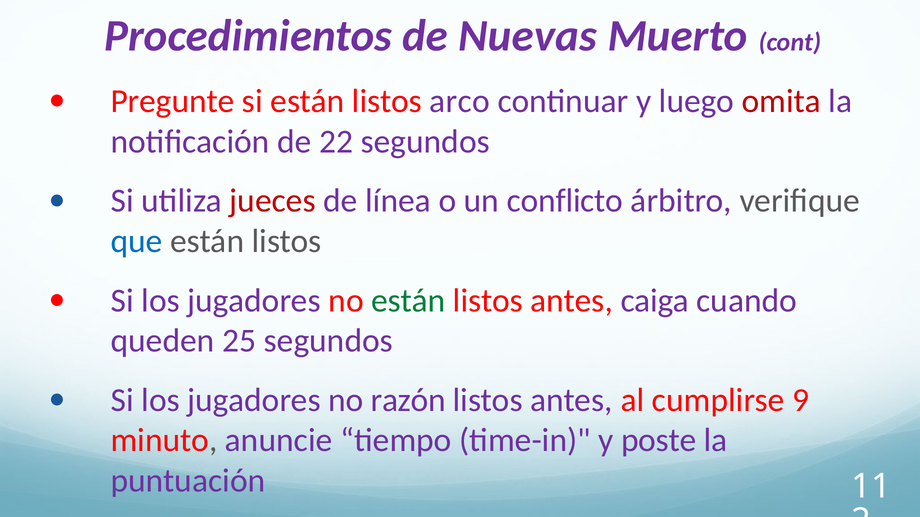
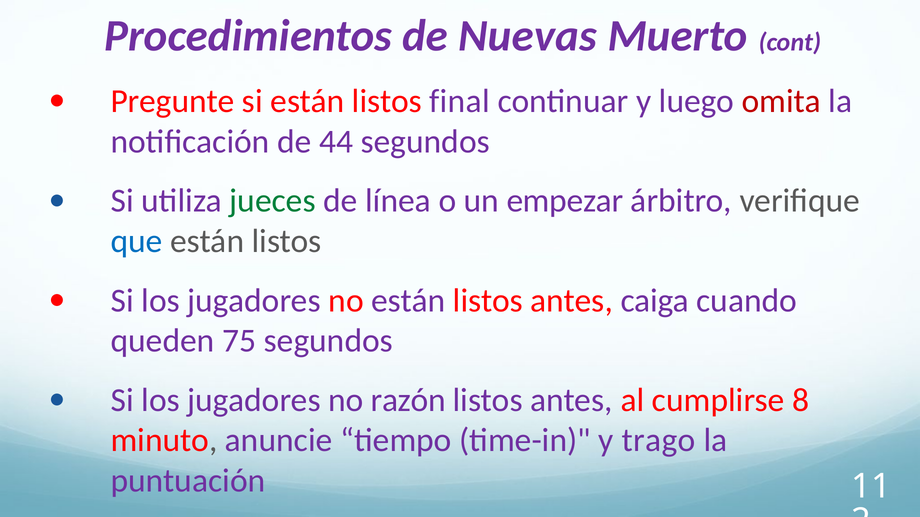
arco: arco -> final (460, 101)
22: 22 -> 44 (336, 142)
jueces colour: red -> green (273, 201)
conflicto: conflicto -> empezar (565, 201)
están colour: green -> purple (408, 301)
25: 25 -> 75 (239, 341)
9: 9 -> 8 (801, 400)
poste: poste -> trago (658, 441)
